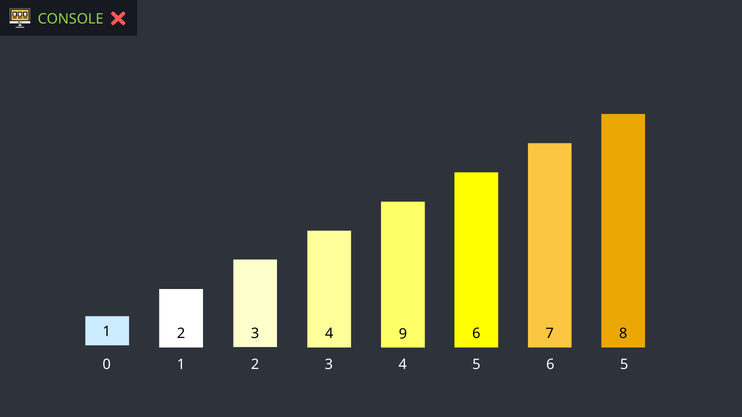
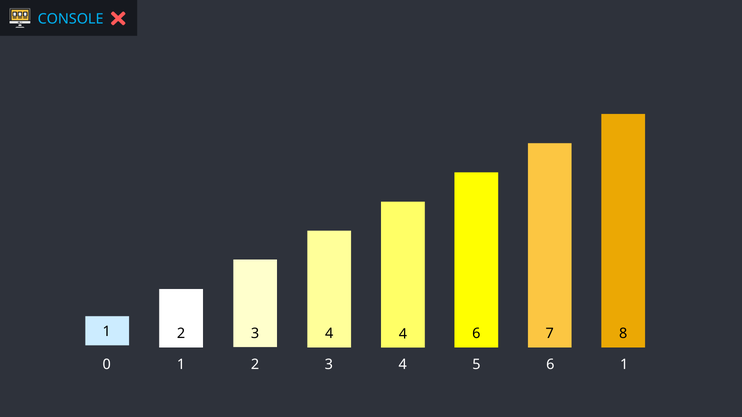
CONSOLE colour: light green -> light blue (71, 19)
4 9: 9 -> 4 (403, 334)
6 5: 5 -> 1 (624, 365)
